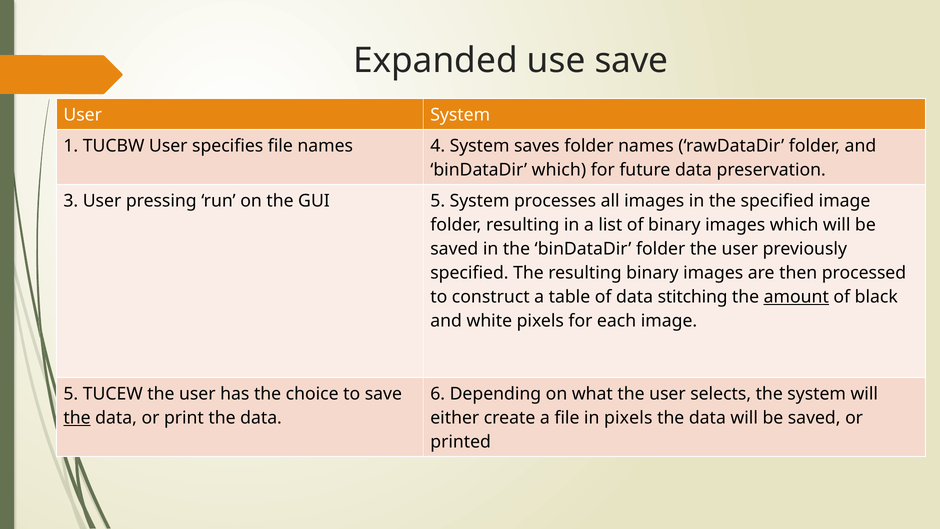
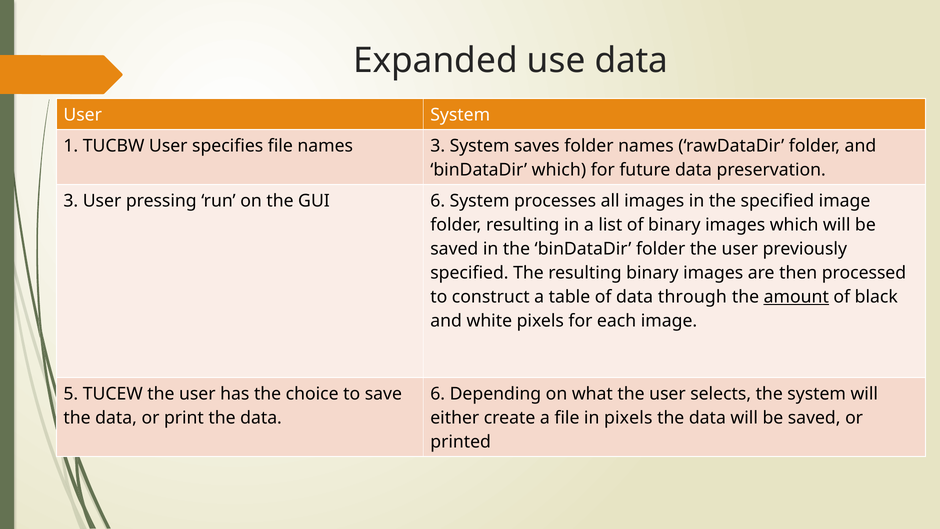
use save: save -> data (631, 61)
names 4: 4 -> 3 (438, 146)
GUI 5: 5 -> 6 (438, 201)
stitching: stitching -> through (692, 297)
the underline: present -> none (77, 418)
